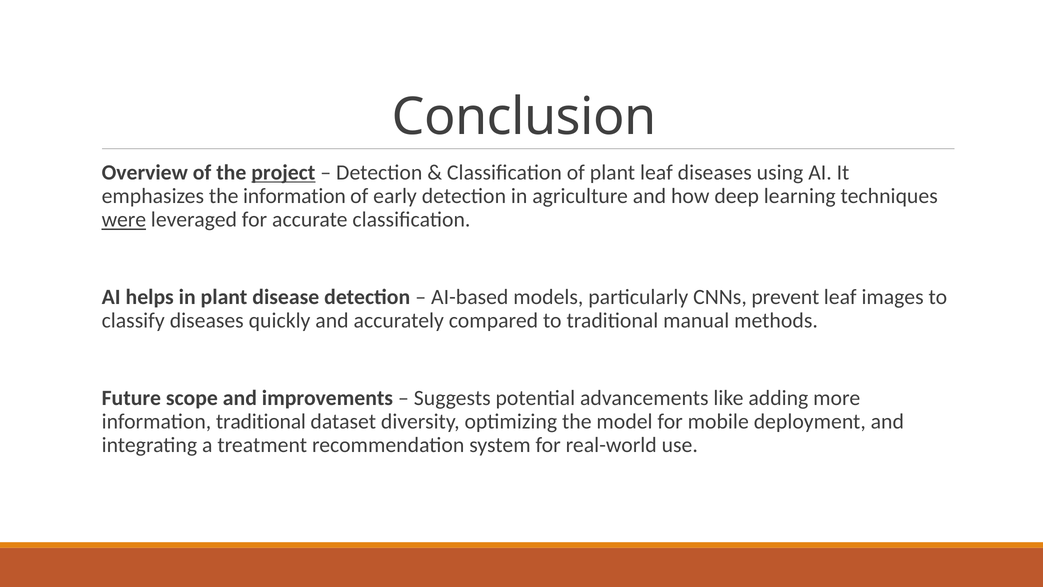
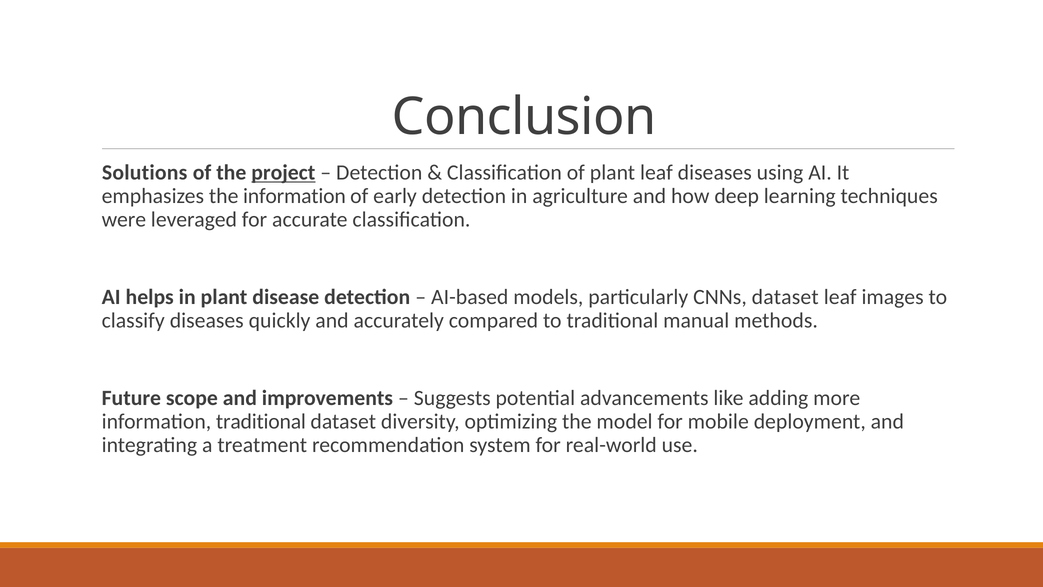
Overview: Overview -> Solutions (145, 173)
were underline: present -> none (124, 220)
CNNs prevent: prevent -> dataset (785, 297)
